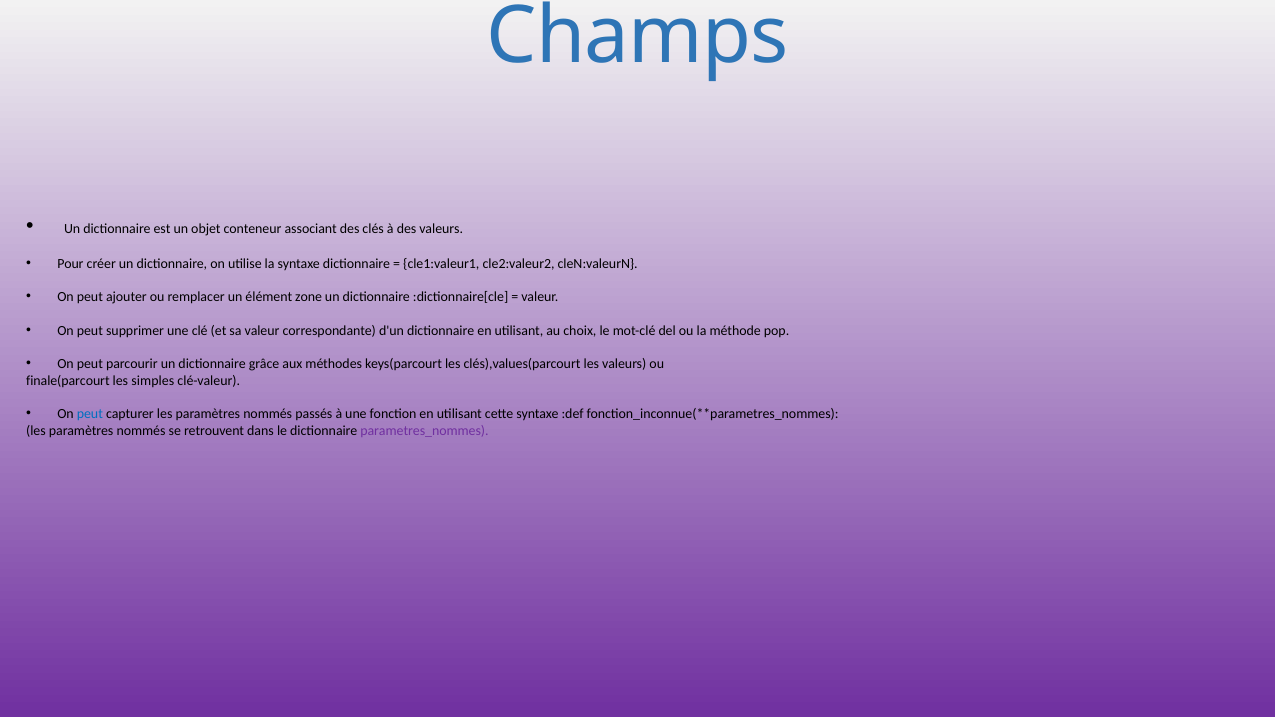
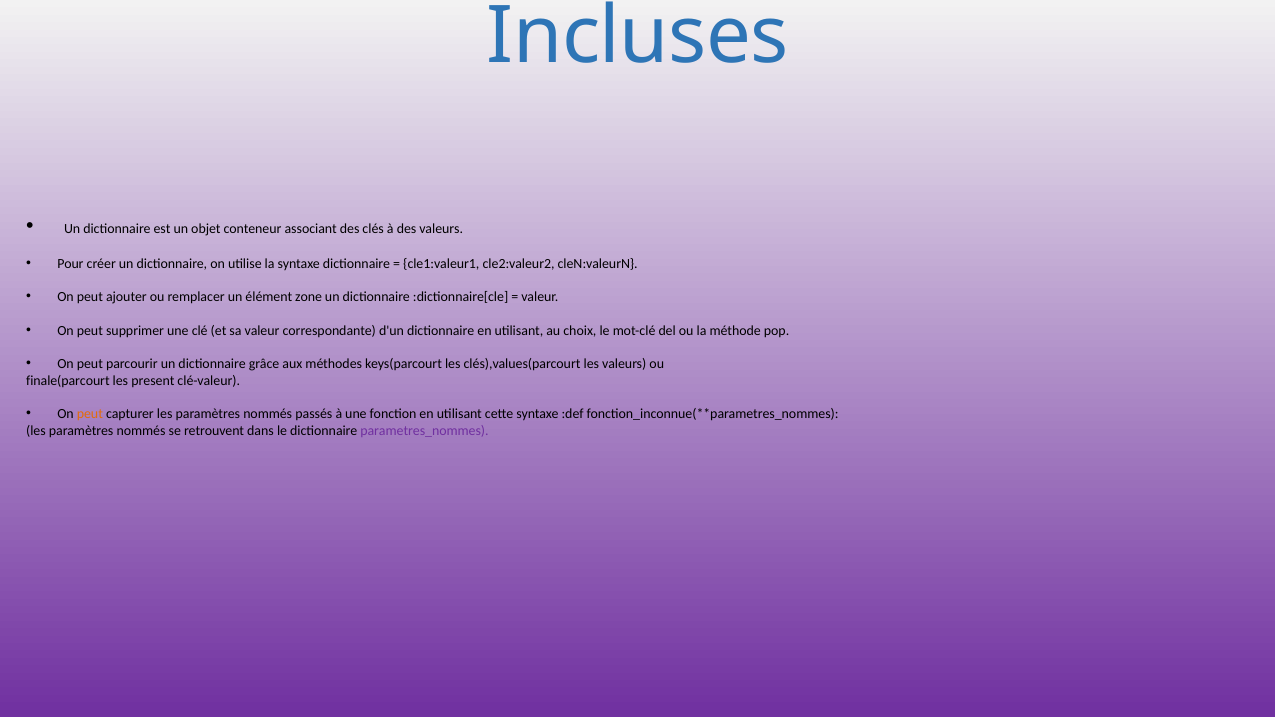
Champs: Champs -> Incluses (638, 37)
simples: simples -> present (153, 381)
peut colour: blue -> orange (90, 414)
